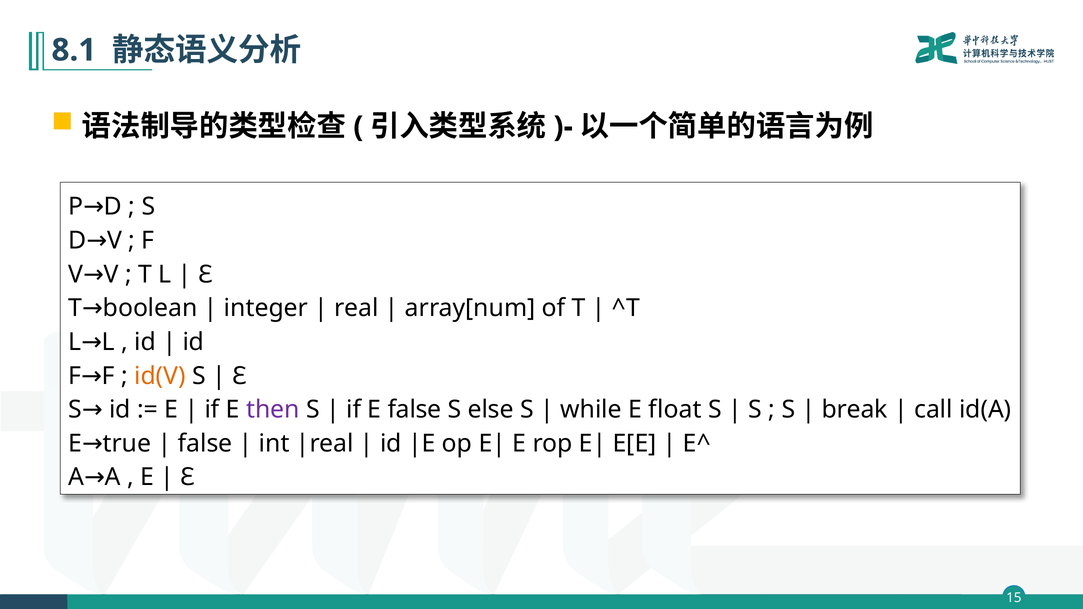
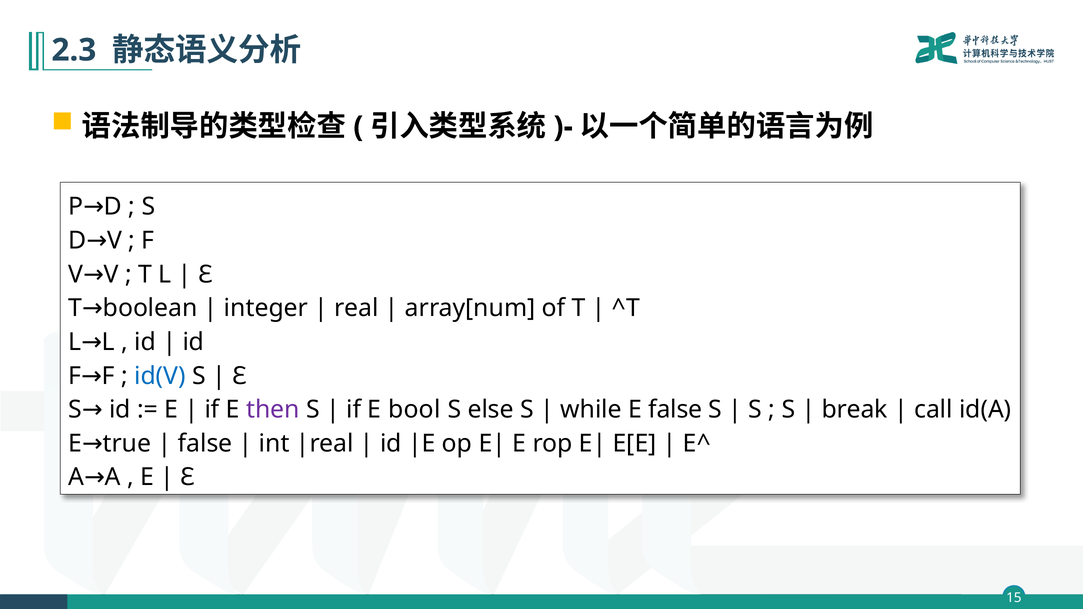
8.1: 8.1 -> 2.3 (74, 50)
id(V colour: orange -> blue (160, 376)
E false: false -> bool (414, 410)
E float: float -> false (675, 410)
